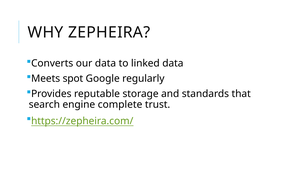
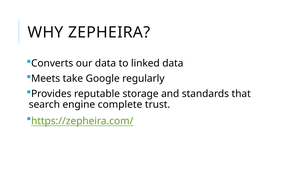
spot: spot -> take (73, 78)
